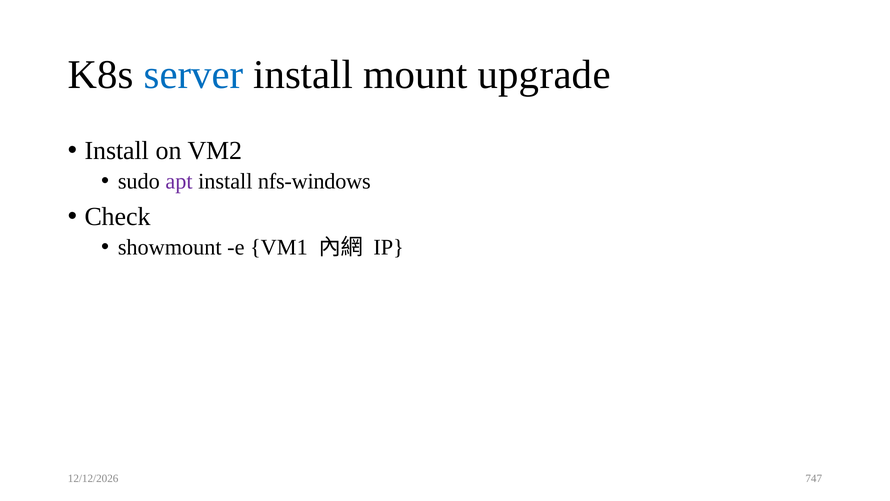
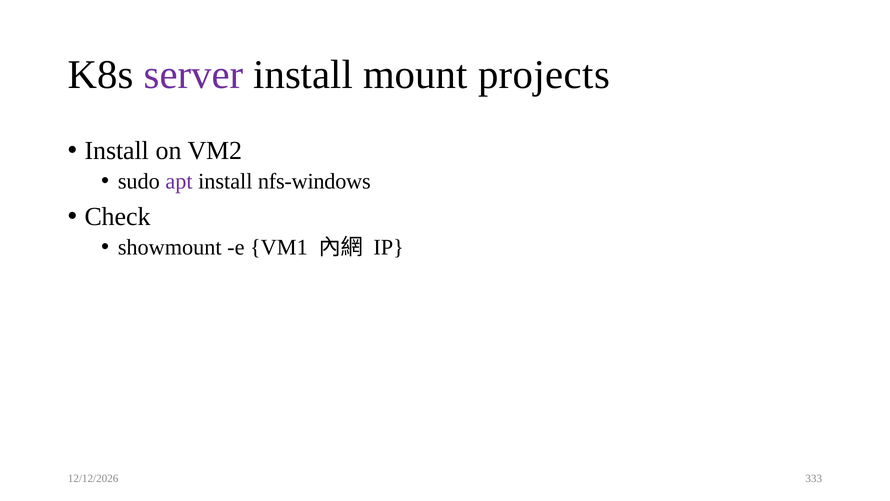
server colour: blue -> purple (194, 75)
upgrade: upgrade -> projects (544, 75)
747: 747 -> 333 (814, 478)
